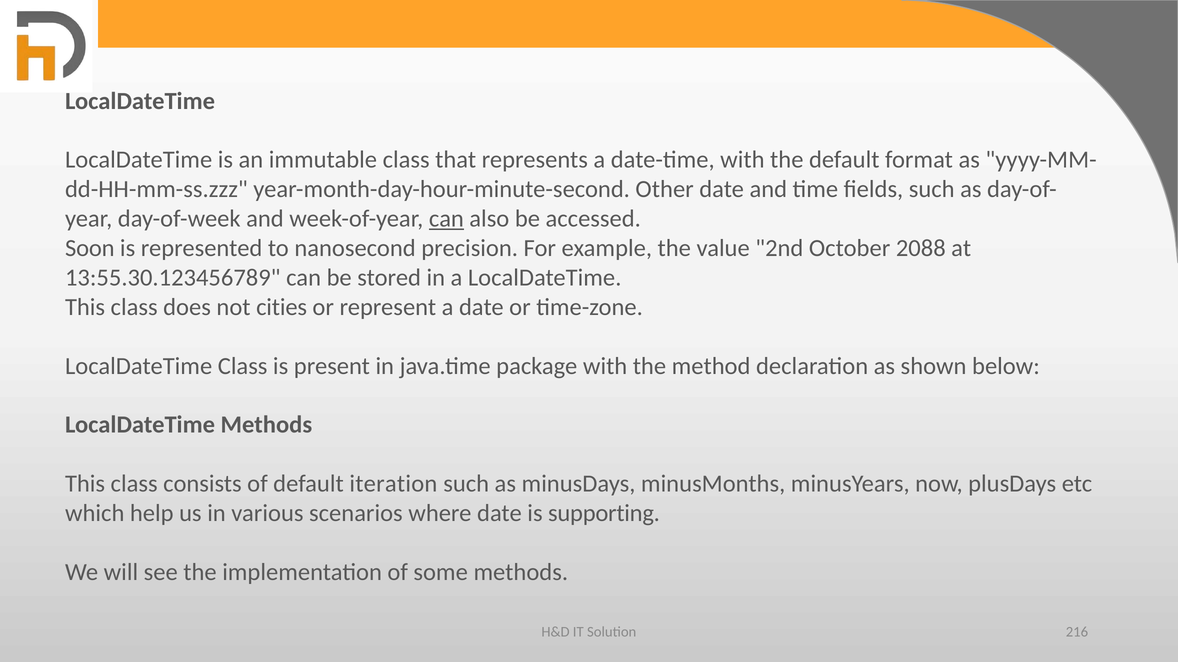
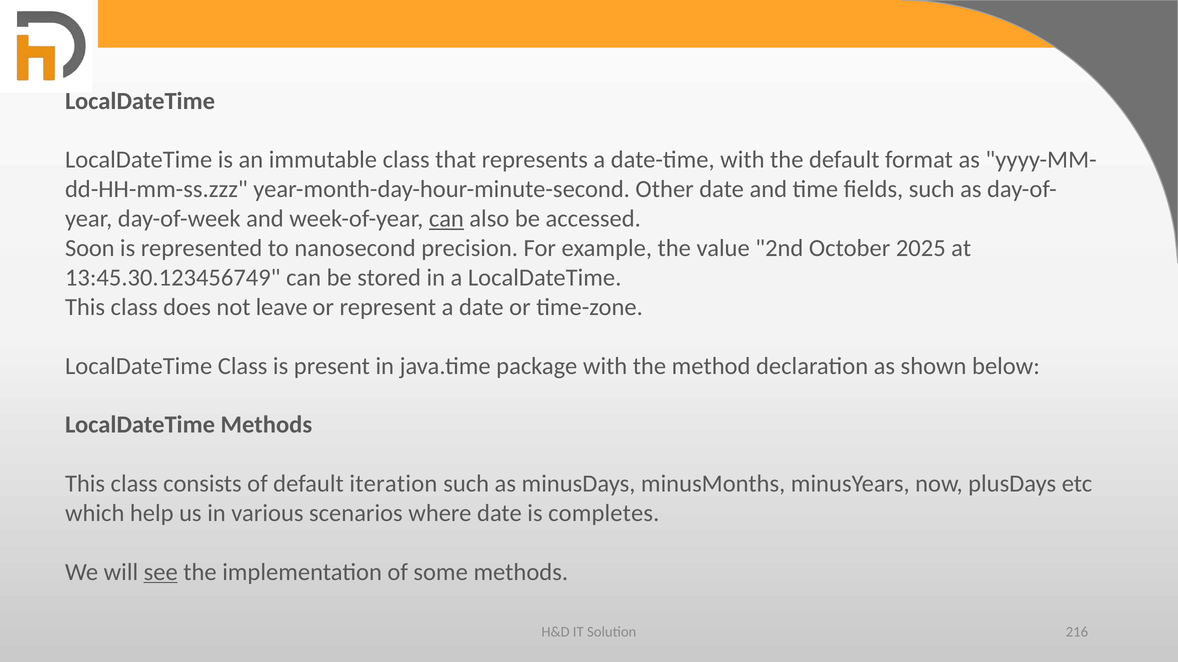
2088: 2088 -> 2025 (921, 248)
13:55.30.123456789: 13:55.30.123456789 -> 13:45.30.123456749 (173, 278)
cities: cities -> leave (282, 307)
supporting: supporting -> completes (604, 514)
see underline: none -> present (161, 572)
